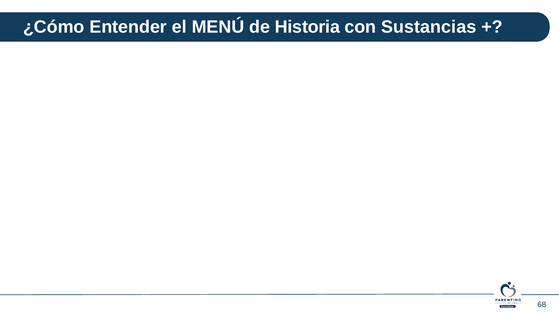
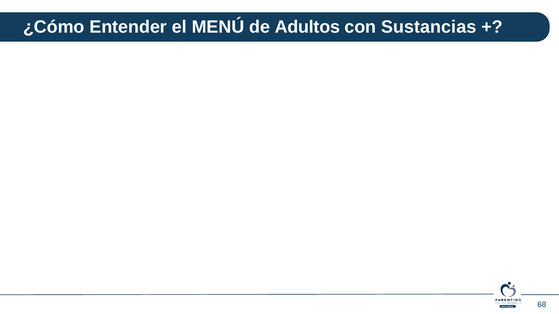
Historia: Historia -> Adultos (307, 27)
